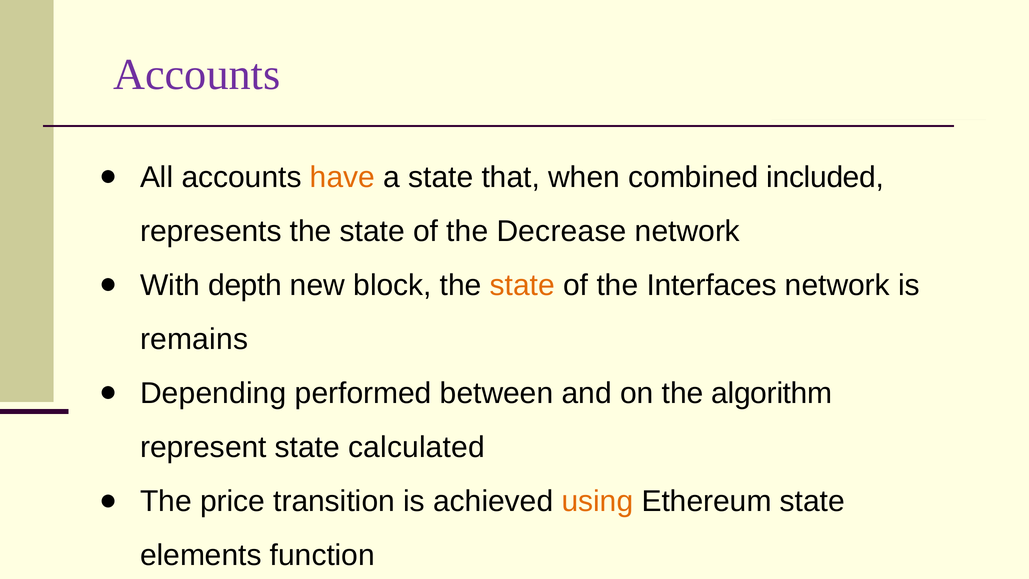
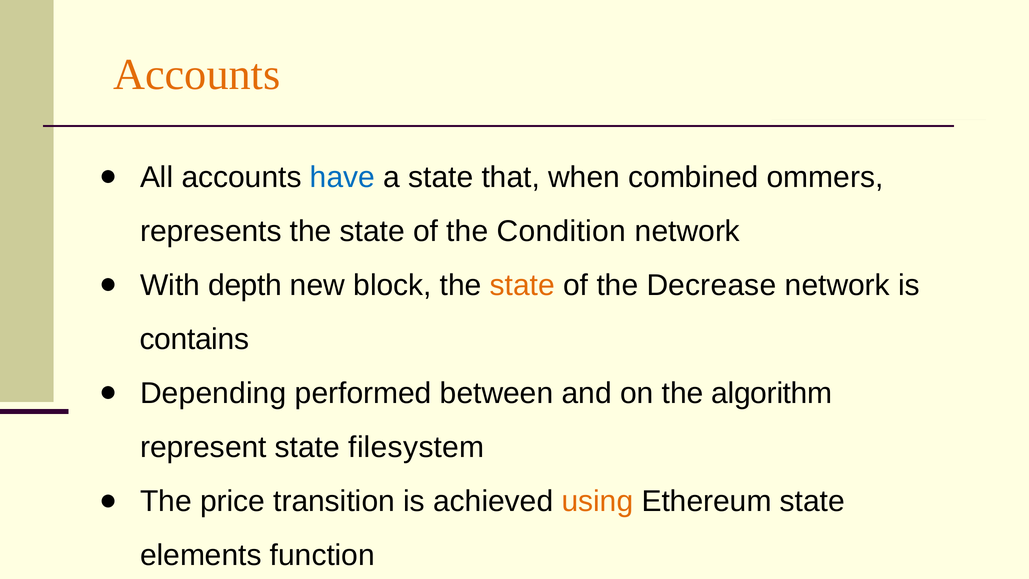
Accounts colour: purple -> orange (197, 75)
have colour: orange -> blue (343, 177)
included: included -> ommers (825, 177)
Decrease: Decrease -> Condition (561, 231)
Interfaces: Interfaces -> Decrease (711, 285)
remains: remains -> contains (194, 339)
calculated: calculated -> filesystem (416, 447)
